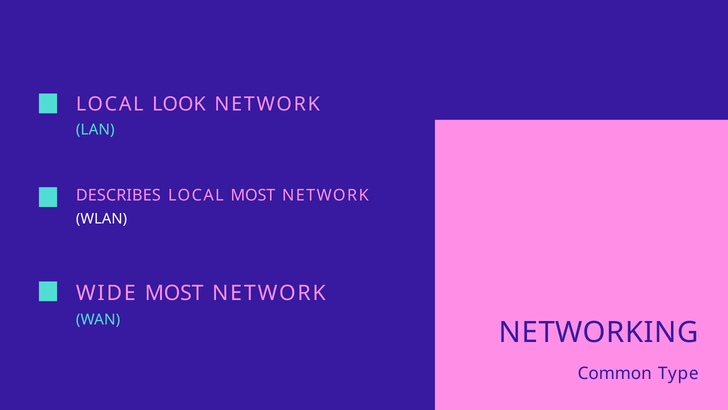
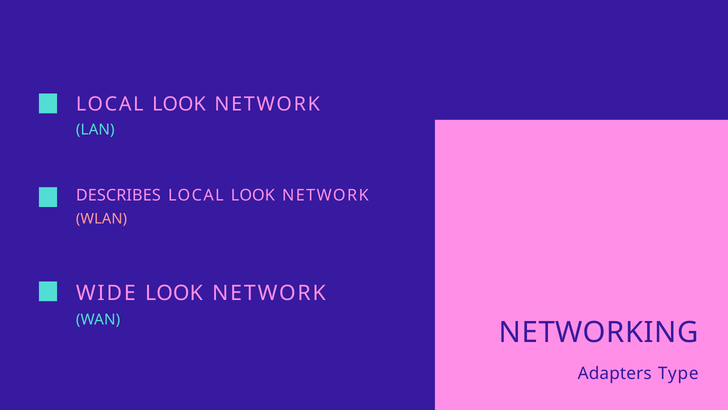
MOST: MOST -> LOOK (253, 195)
WLAN colour: white -> pink (101, 218)
WIDE MOST: MOST -> LOOK (174, 293)
Common: Common -> Adapters (615, 373)
